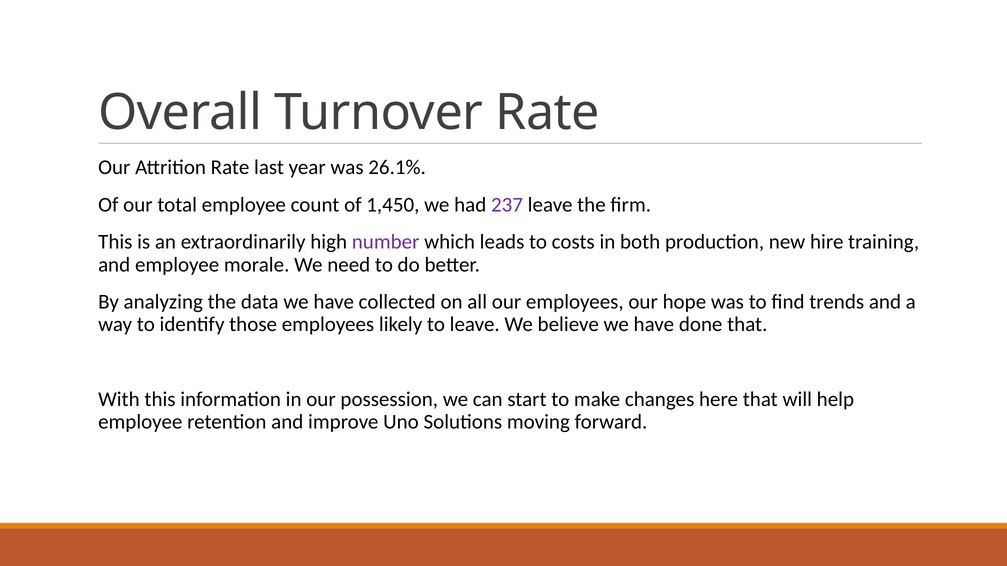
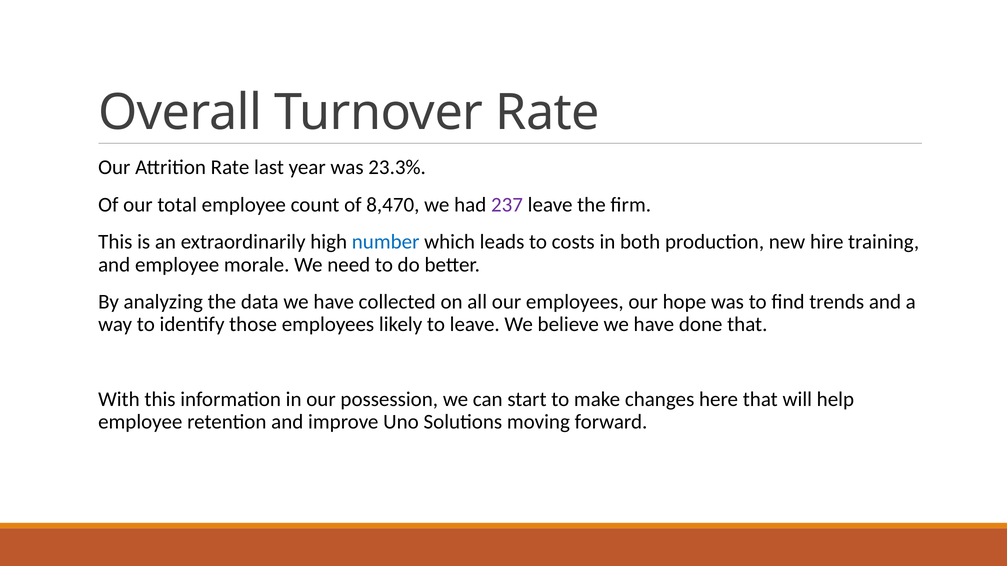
26.1%: 26.1% -> 23.3% (397, 167)
1,450: 1,450 -> 8,470 (393, 205)
number colour: purple -> blue (386, 242)
